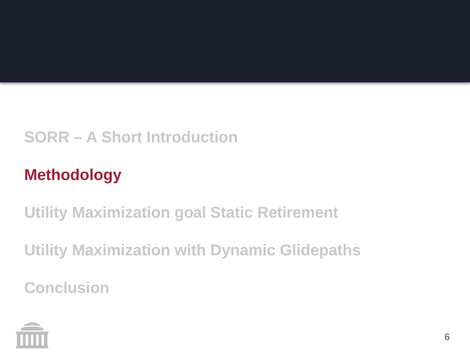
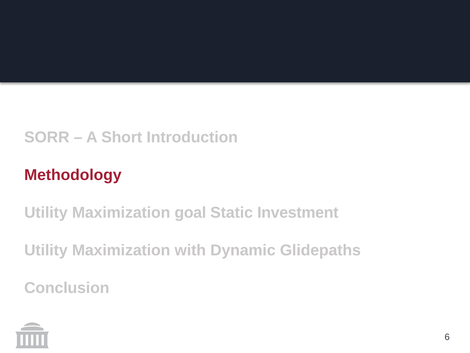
Retirement: Retirement -> Investment (298, 212)
